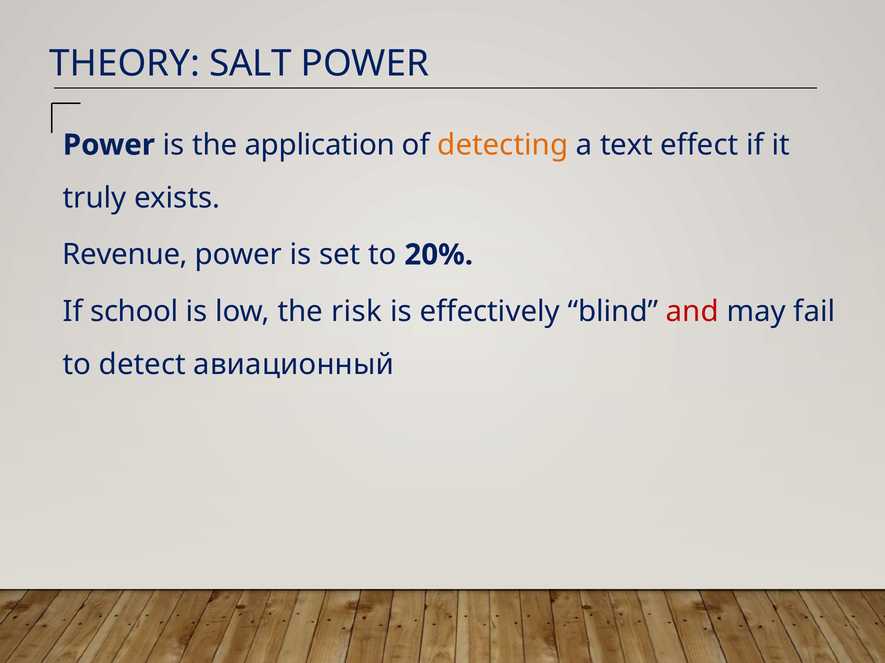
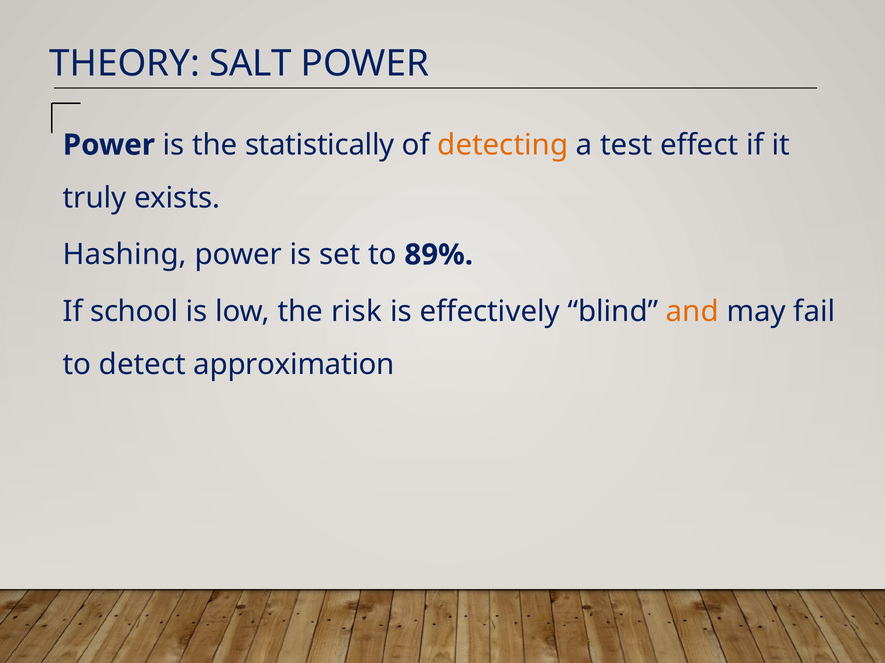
application: application -> statistically (320, 145)
text: text -> test (626, 145)
Revenue: Revenue -> Hashing (125, 255)
20%: 20% -> 89% (439, 255)
and colour: red -> orange (692, 312)
авиационный: авиационный -> approximation (294, 365)
